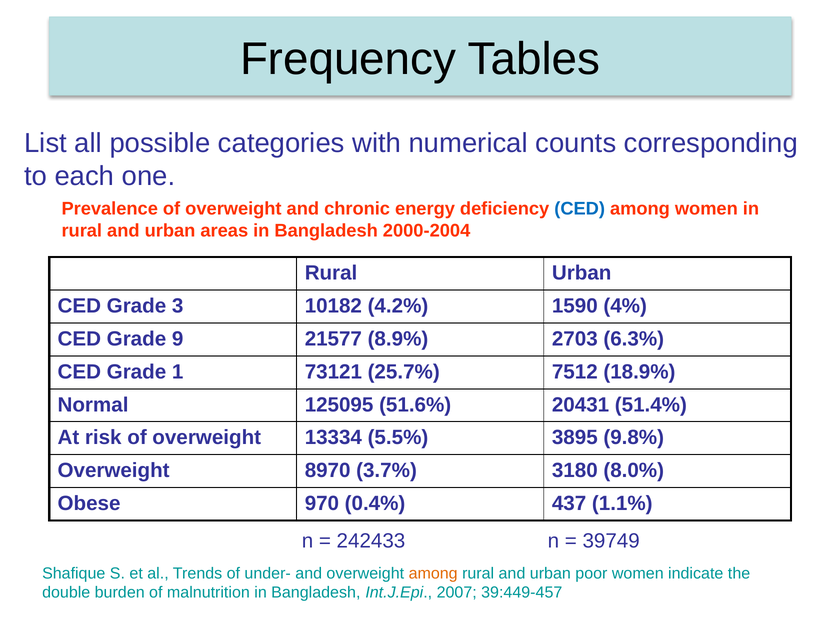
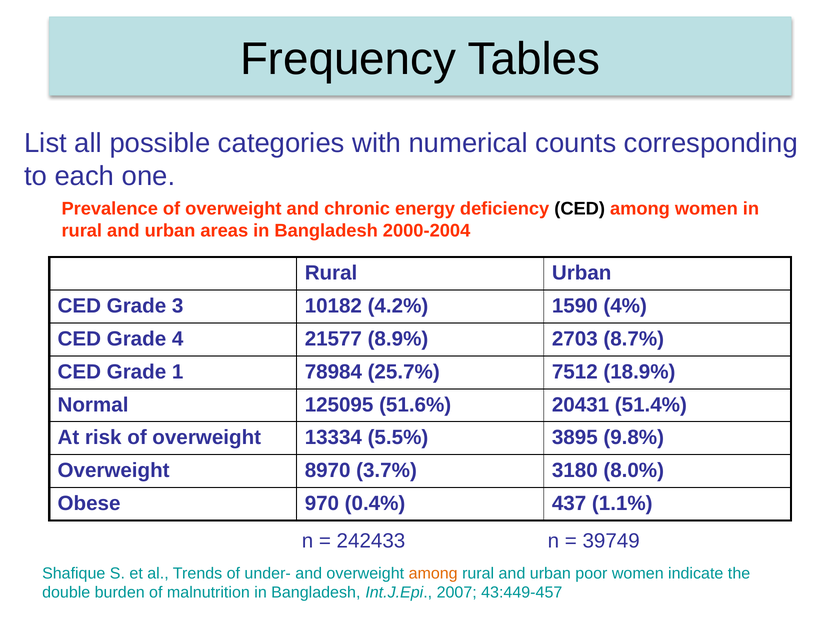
CED colour: blue -> black (580, 209)
9: 9 -> 4 (178, 339)
6.3%: 6.3% -> 8.7% (634, 339)
73121: 73121 -> 78984 (333, 372)
39:449-457: 39:449-457 -> 43:449-457 (522, 593)
